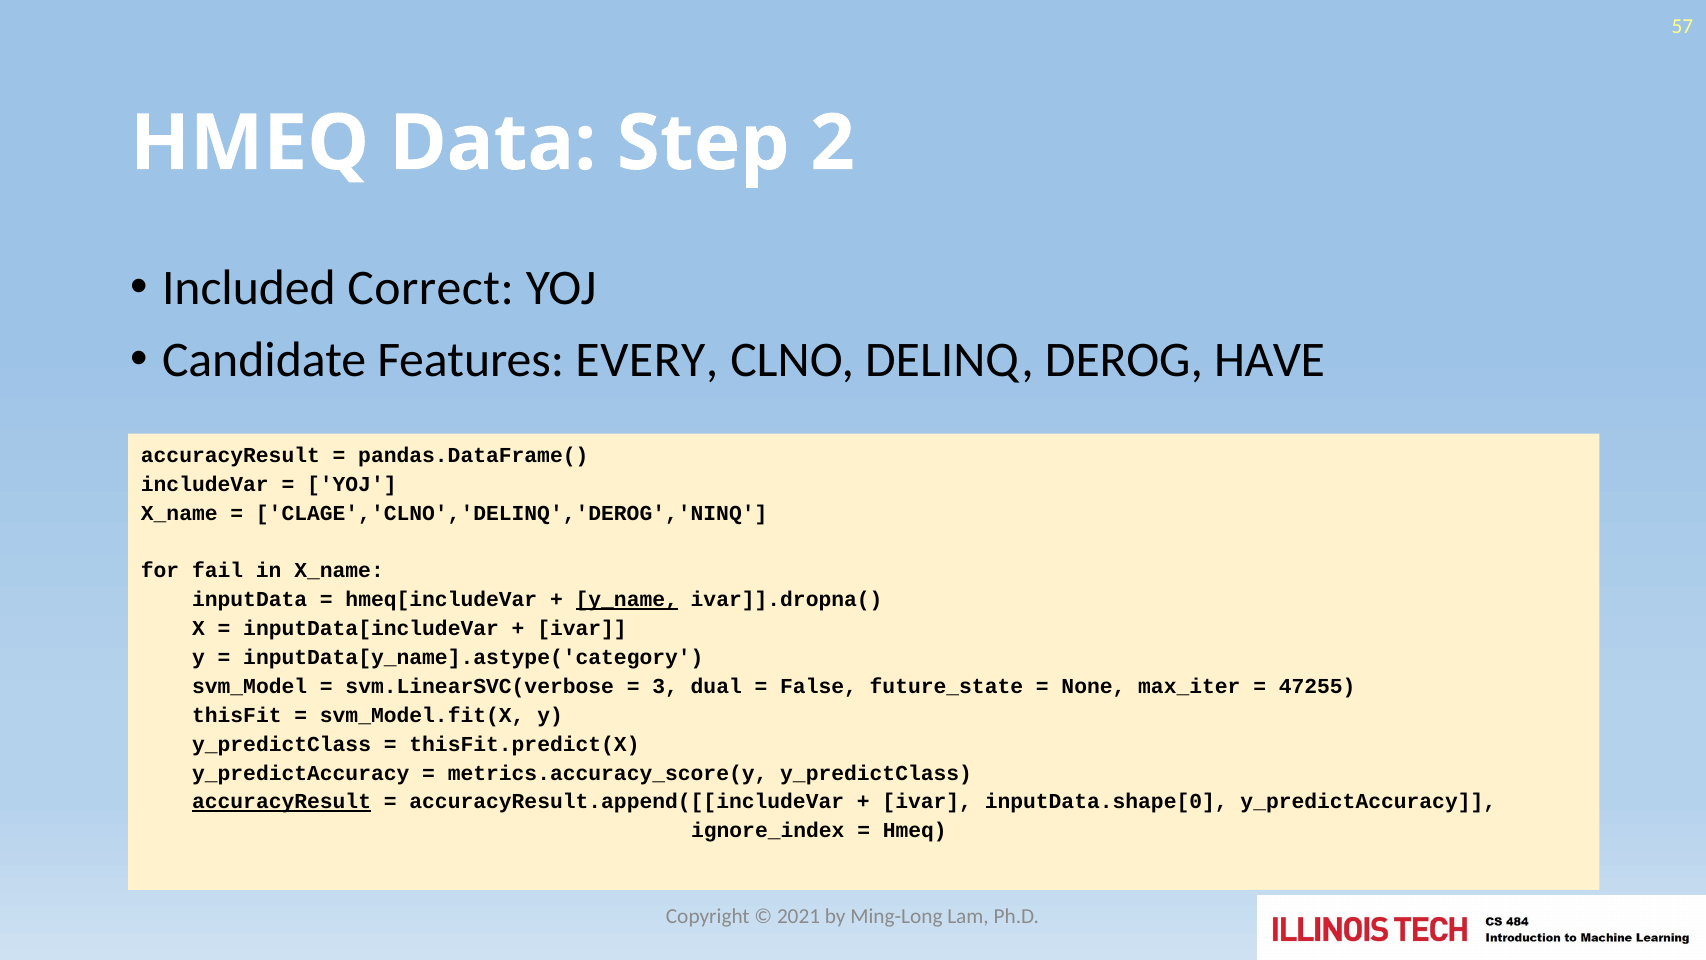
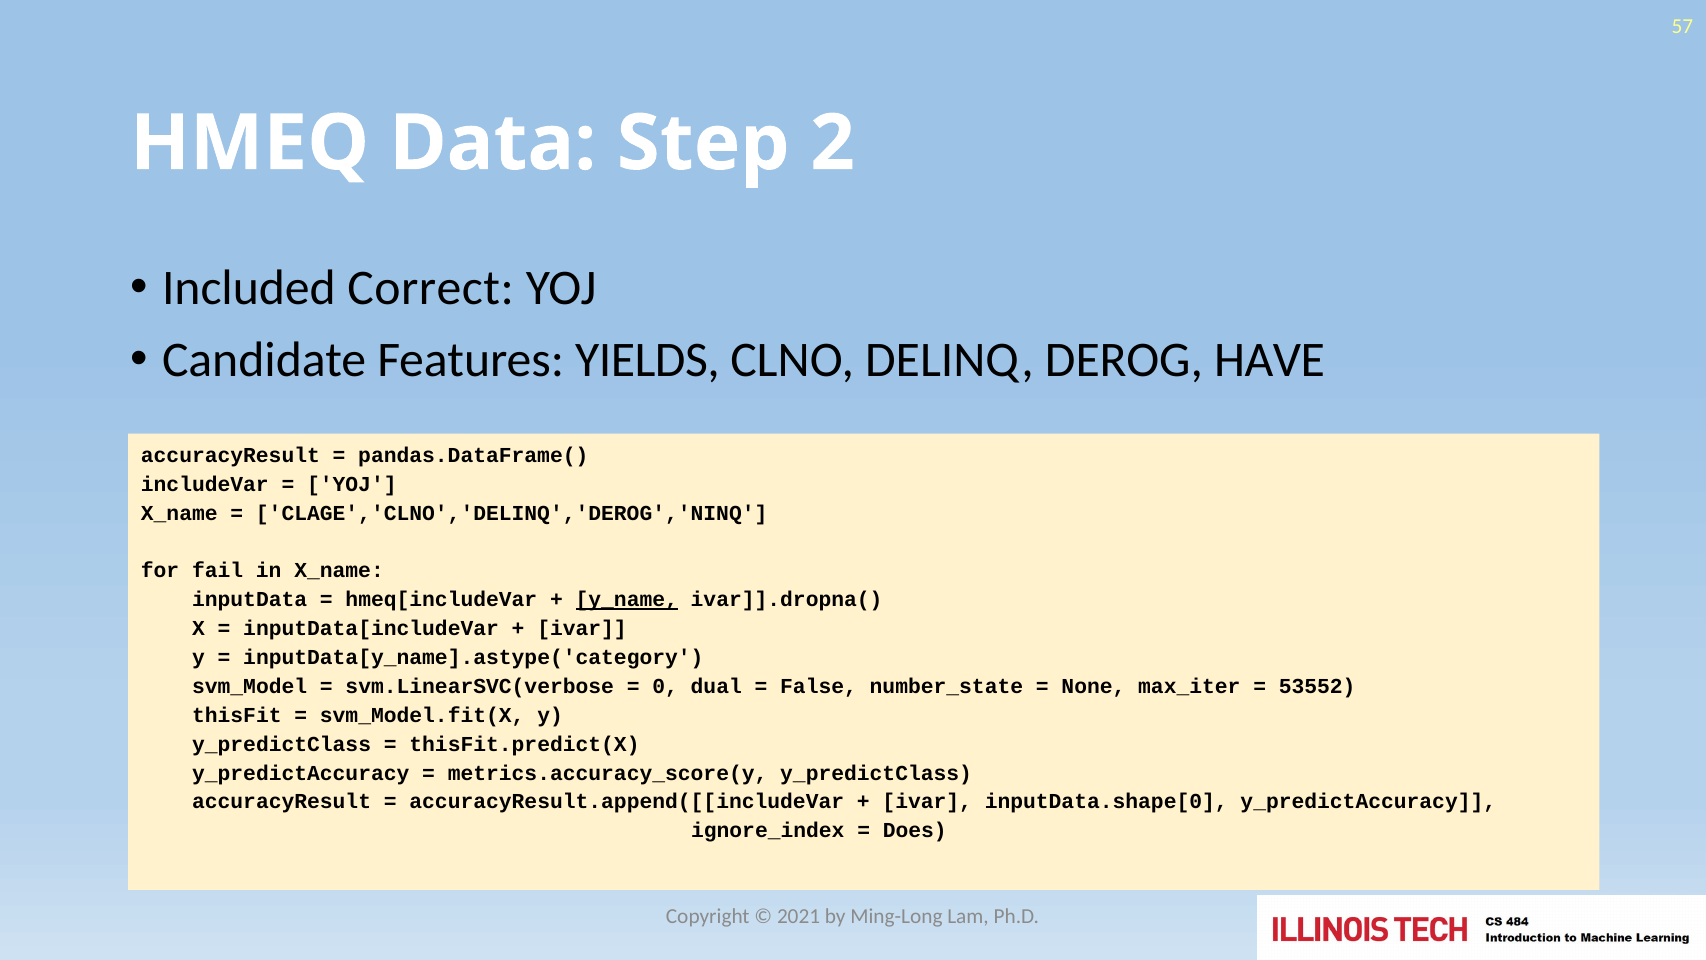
EVERY: EVERY -> YIELDS (647, 360)
3: 3 -> 0 (665, 686)
future_state: future_state -> number_state (946, 686)
47255: 47255 -> 53552 (1317, 686)
accuracyResult underline: present -> none (282, 802)
Hmeq: Hmeq -> Does (915, 830)
